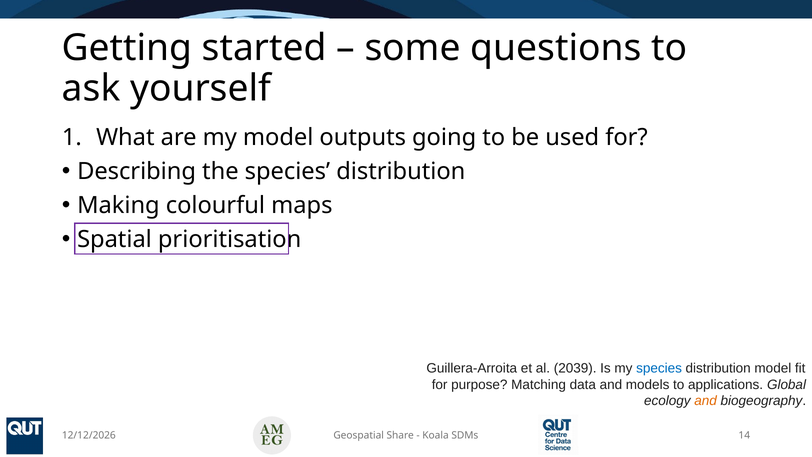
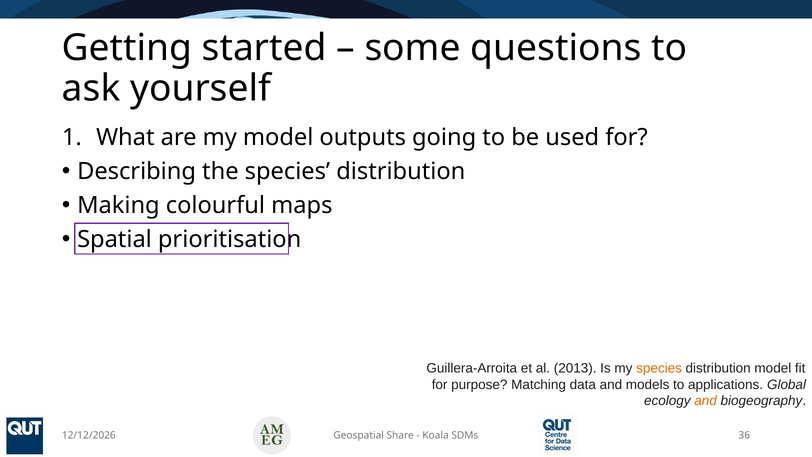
2039: 2039 -> 2013 (575, 368)
species colour: blue -> orange (659, 368)
14: 14 -> 36 (744, 435)
